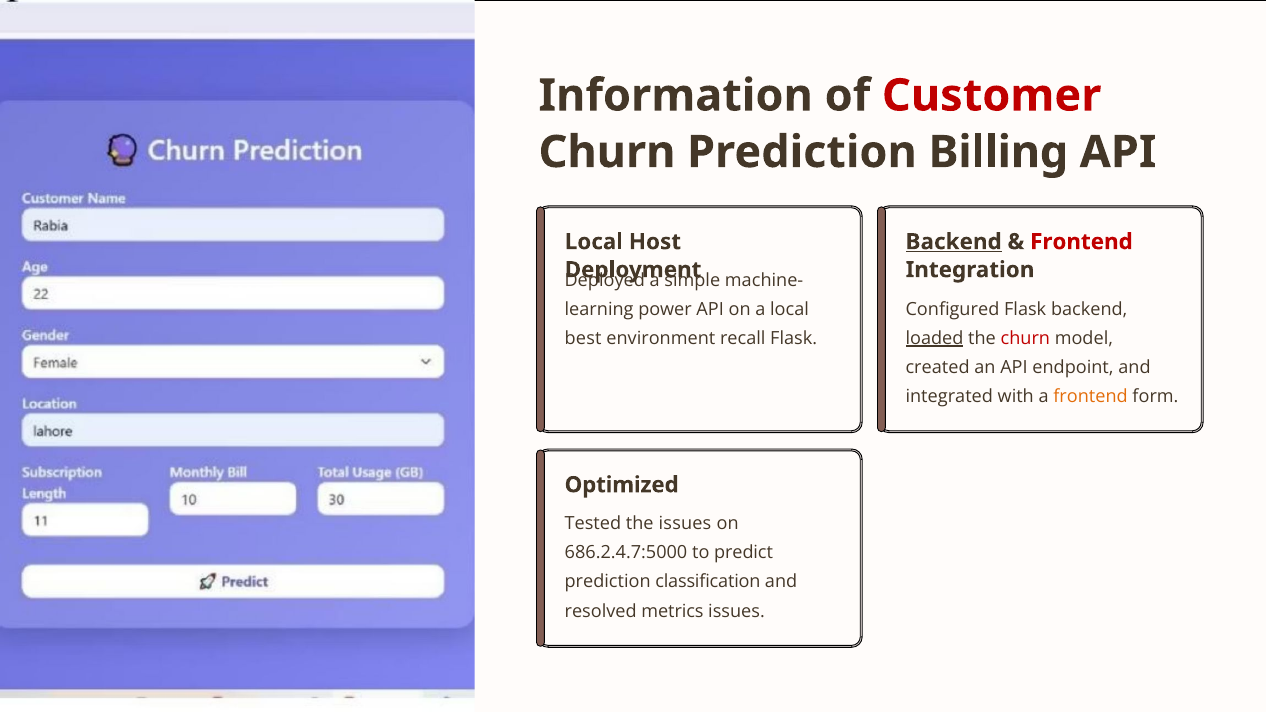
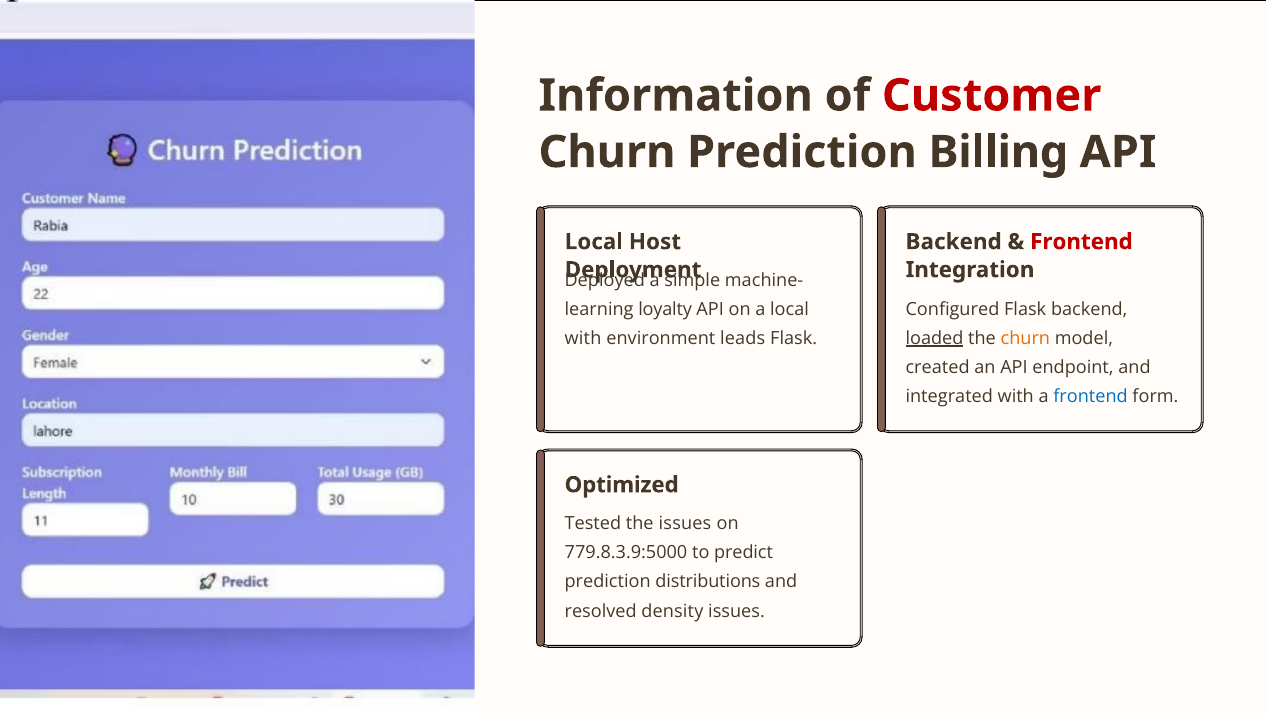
Backend underline: present -> none (954, 242)
power: power -> loyalty (665, 310)
churn colour: red -> orange (1025, 338)
best: best -> with (583, 339)
recall: recall -> leads (743, 339)
frontend colour: orange -> blue (1091, 396)
686.2.4.7:5000: 686.2.4.7:5000 -> 779.8.3.9:5000 (626, 553)
classification: classification -> distributions (708, 582)
metrics: metrics -> density (672, 611)
